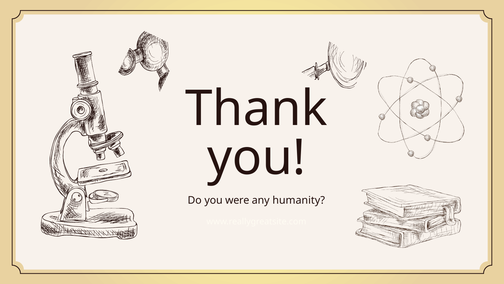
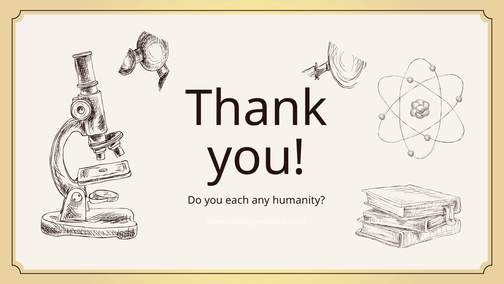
were: were -> each (237, 200)
